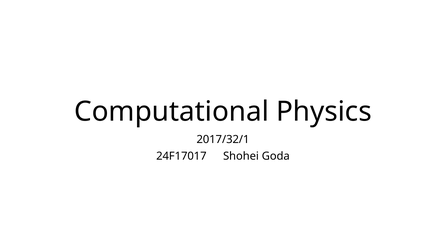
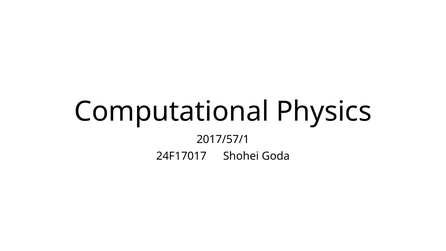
2017/32/1: 2017/32/1 -> 2017/57/1 (223, 139)
